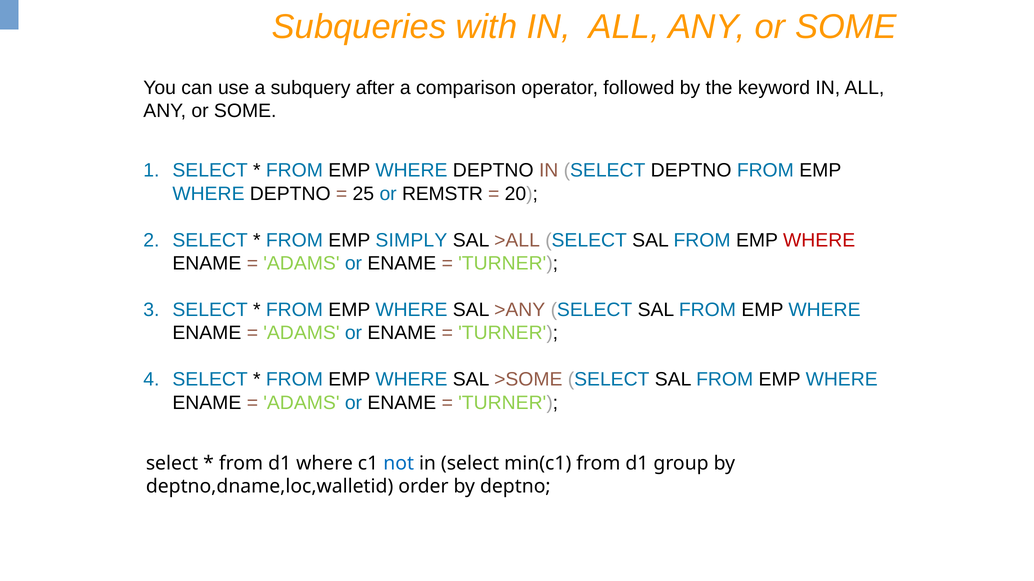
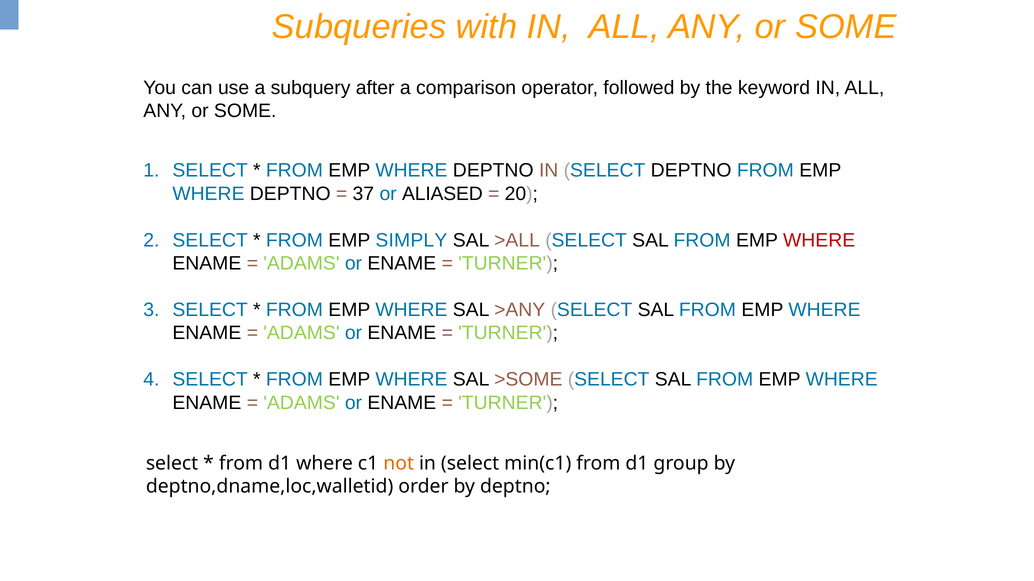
25: 25 -> 37 (363, 194)
REMSTR: REMSTR -> ALIASED (442, 194)
not colour: blue -> orange (399, 464)
